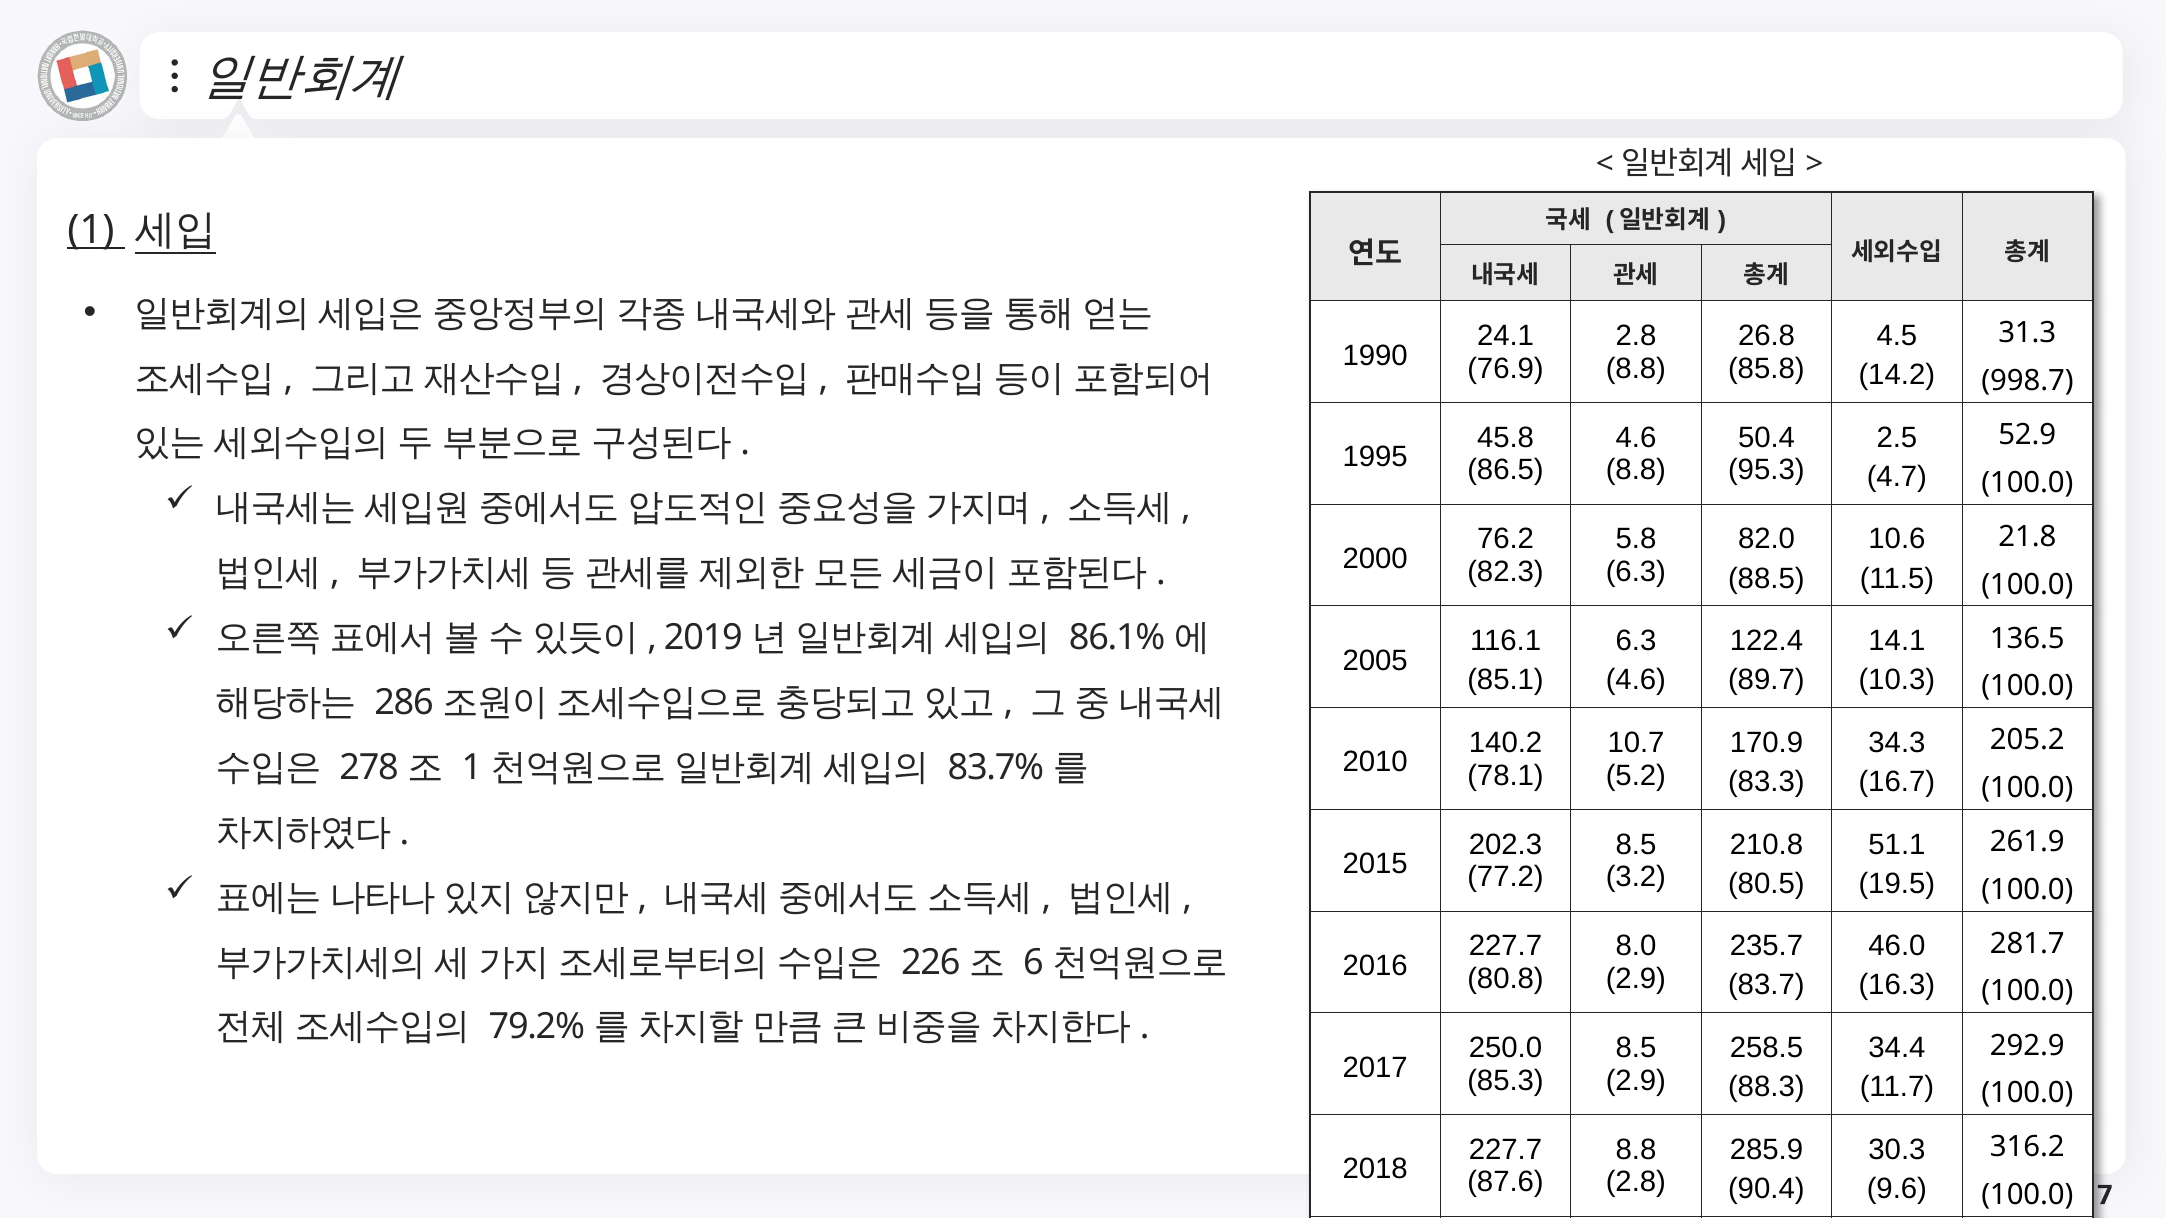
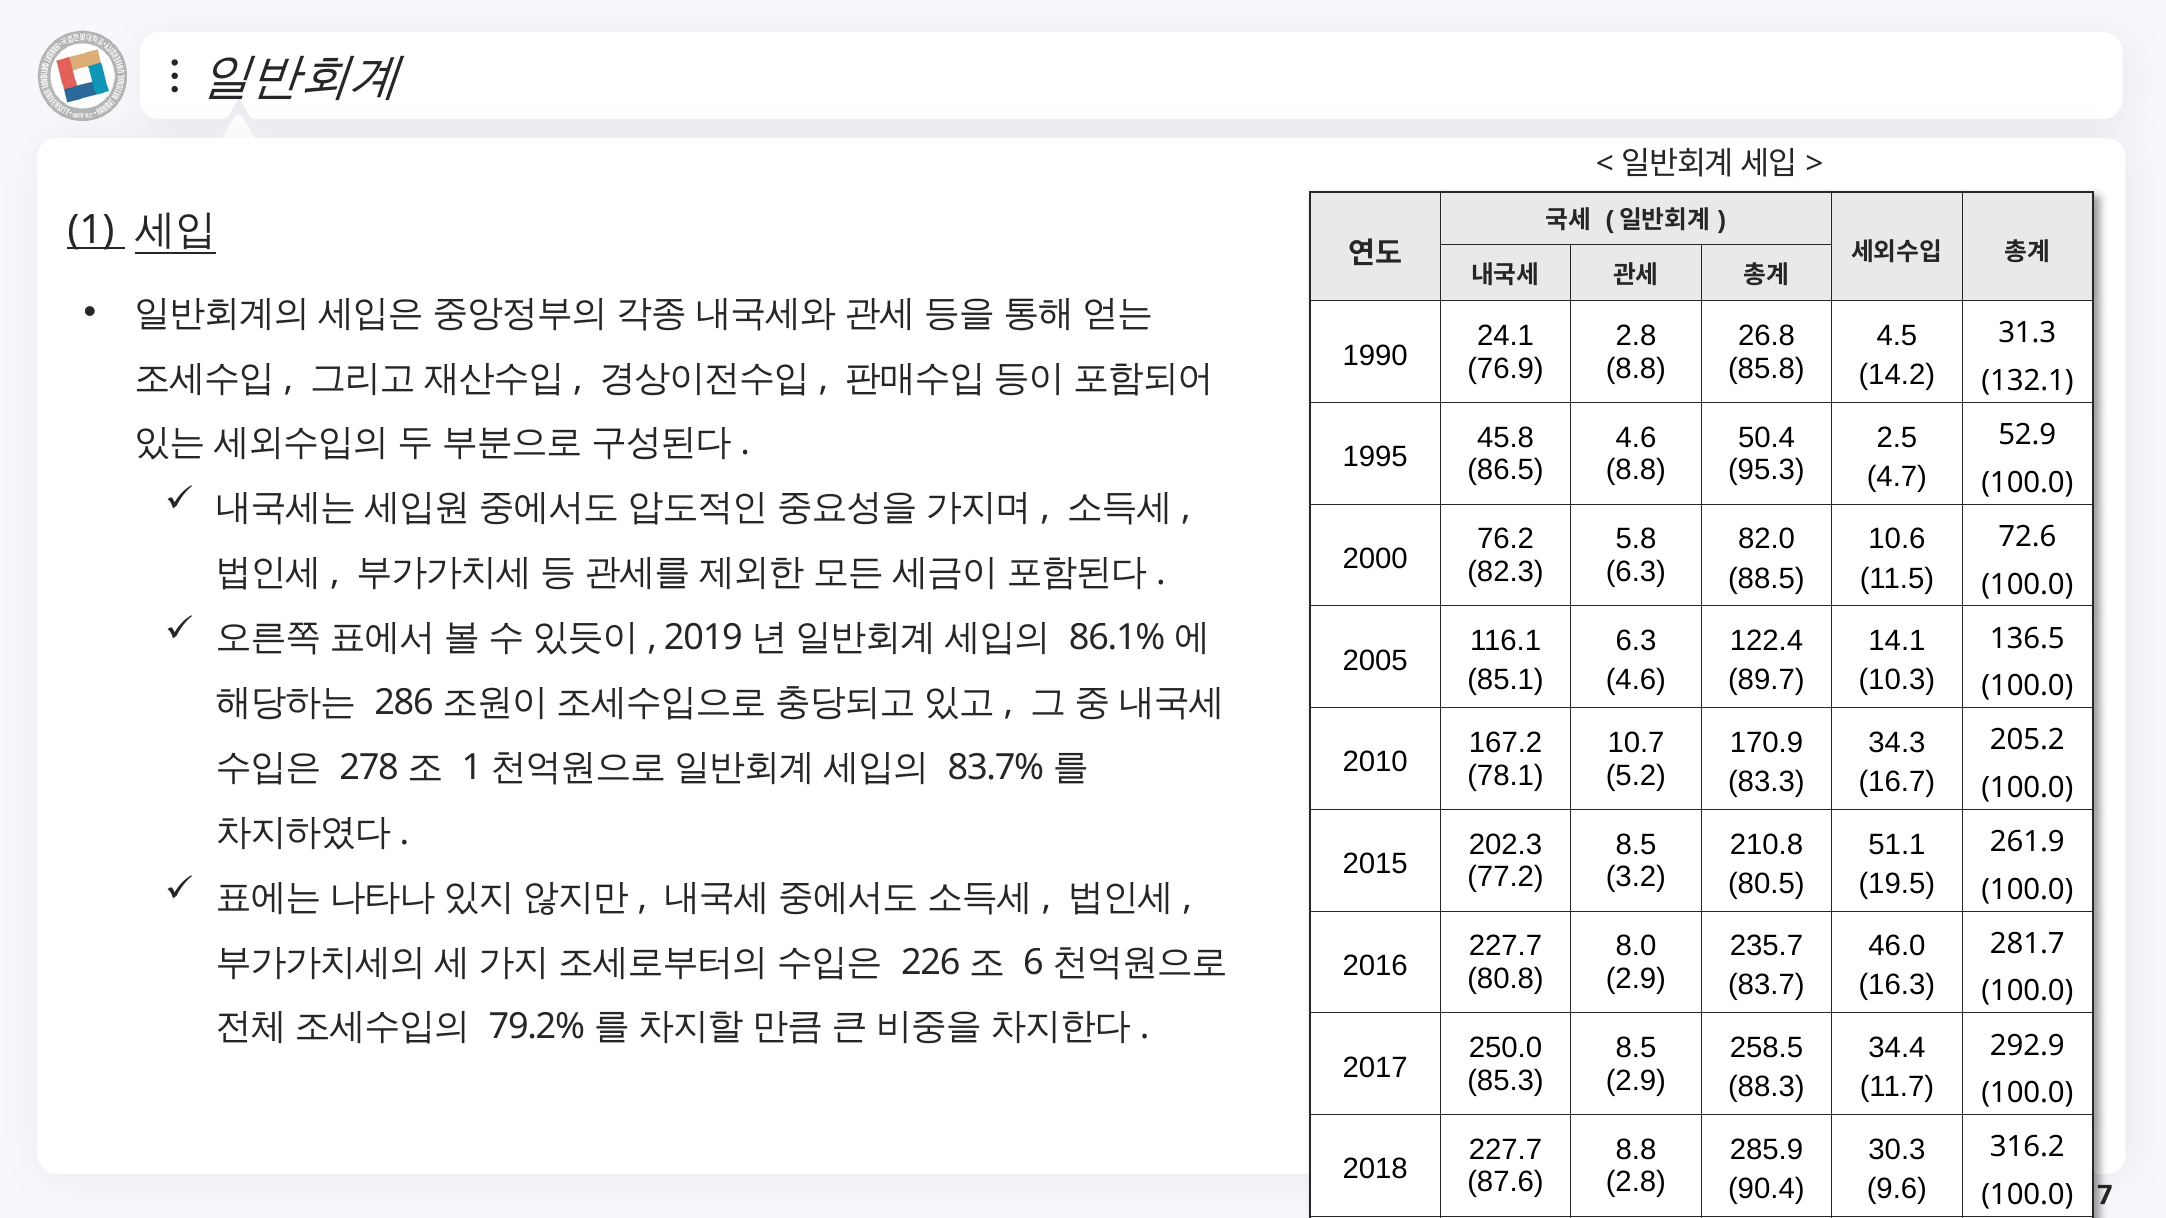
998.7: 998.7 -> 132.1 (2027, 381)
21.8: 21.8 -> 72.6 (2027, 537)
140.2: 140.2 -> 167.2 (1506, 743)
